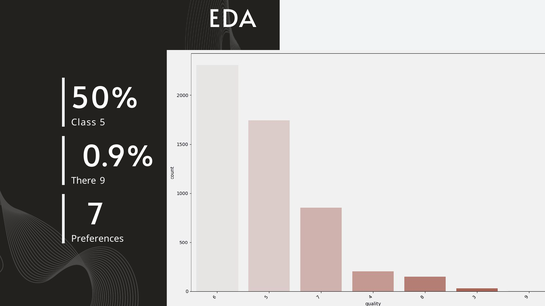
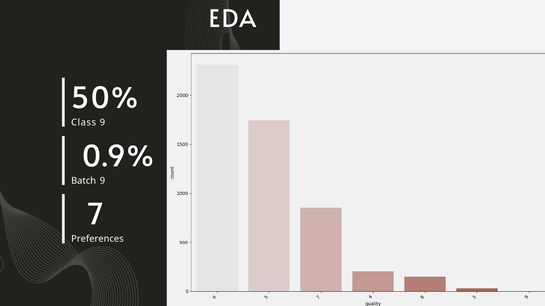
Class 5: 5 -> 9 (102, 123)
There: There -> Batch (84, 181)
